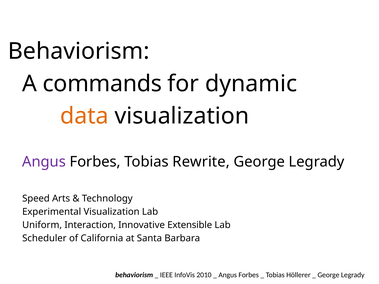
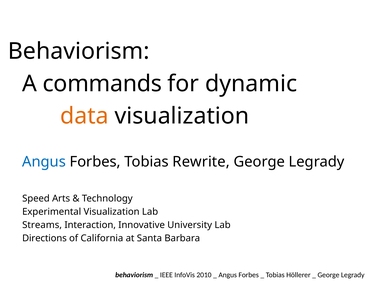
Angus colour: purple -> blue (44, 162)
Uniform: Uniform -> Streams (42, 225)
Extensible: Extensible -> University (190, 225)
Scheduler: Scheduler -> Directions (44, 238)
